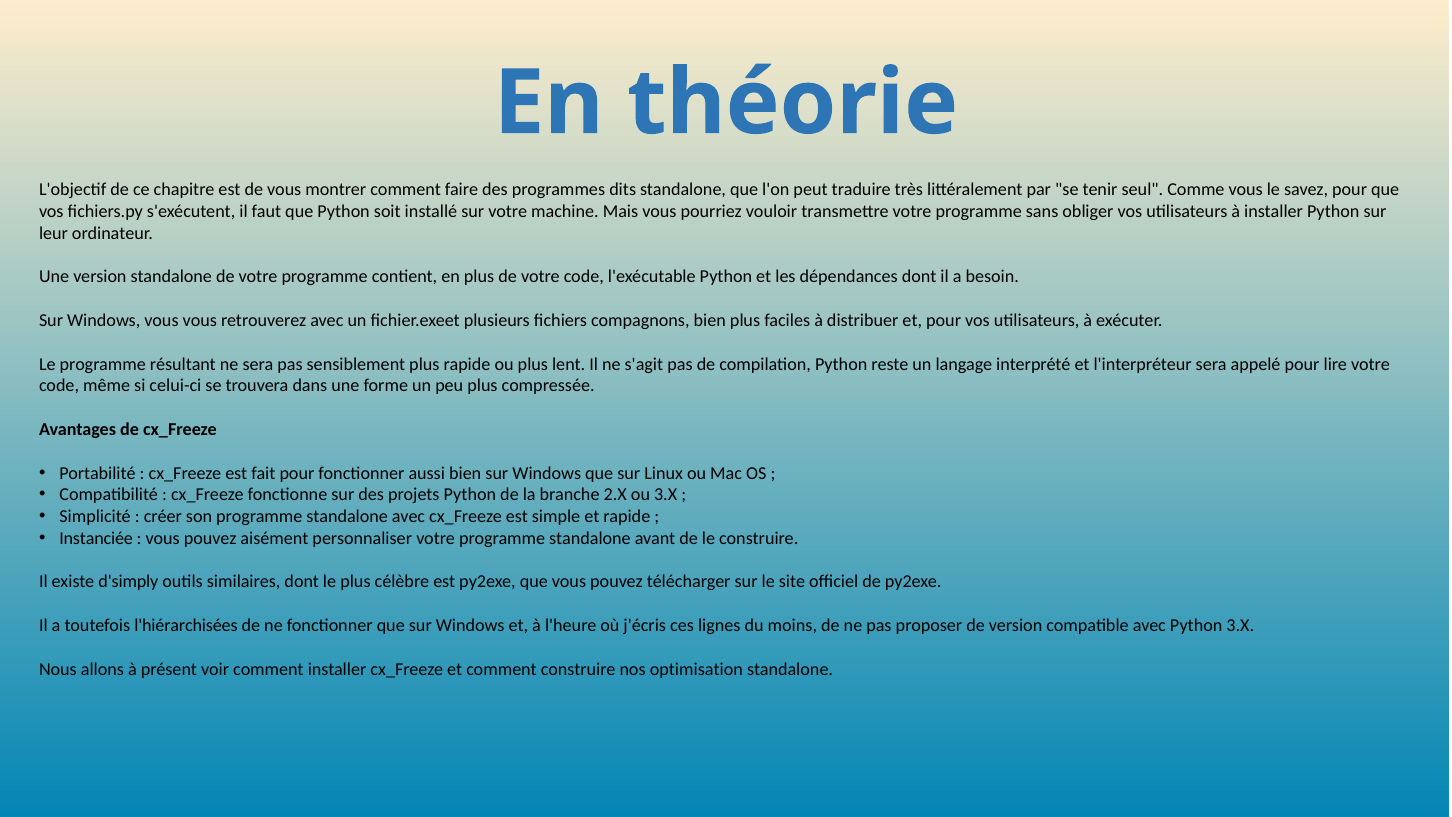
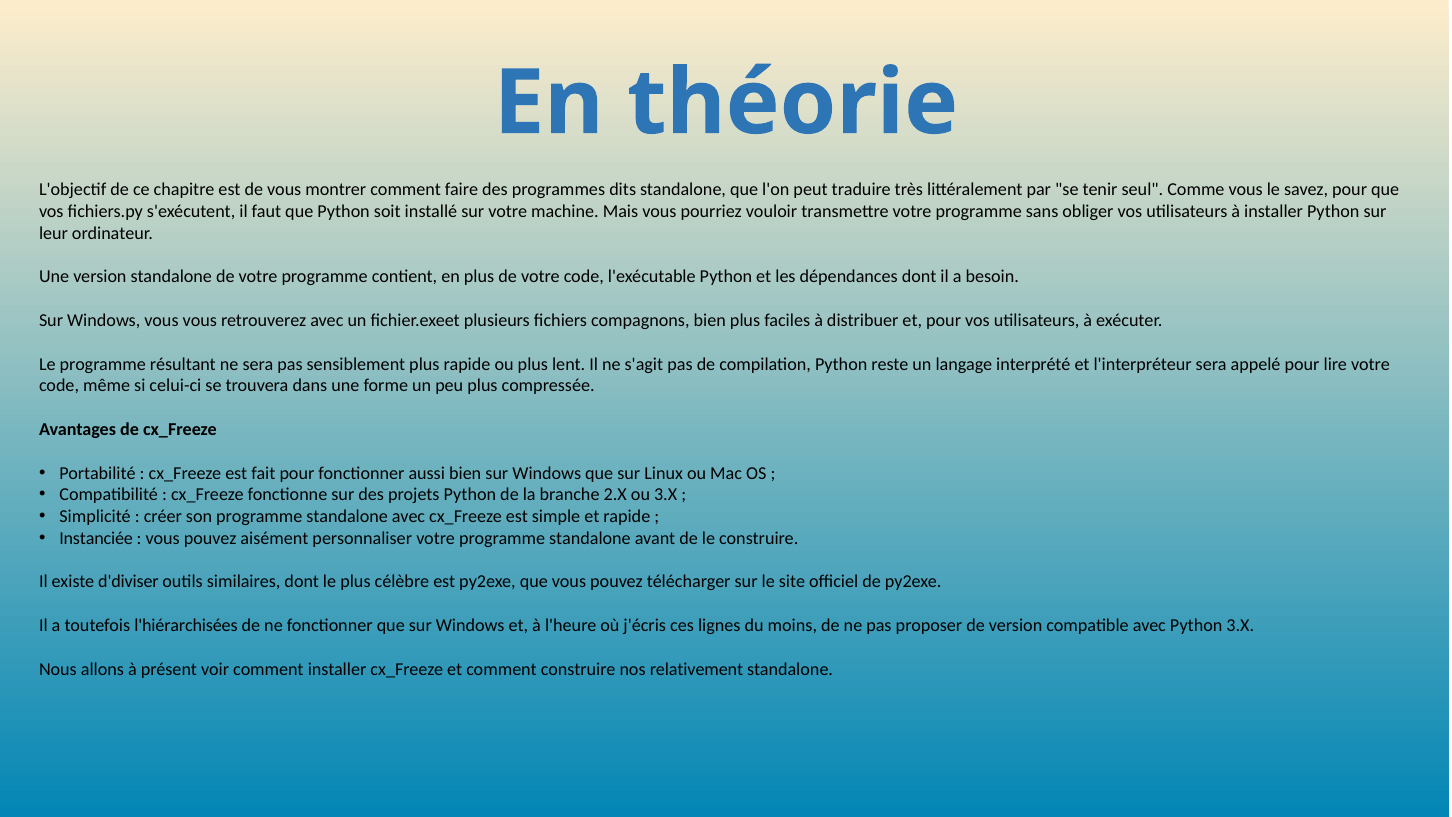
d'simply: d'simply -> d'diviser (128, 582)
optimisation: optimisation -> relativement (696, 669)
